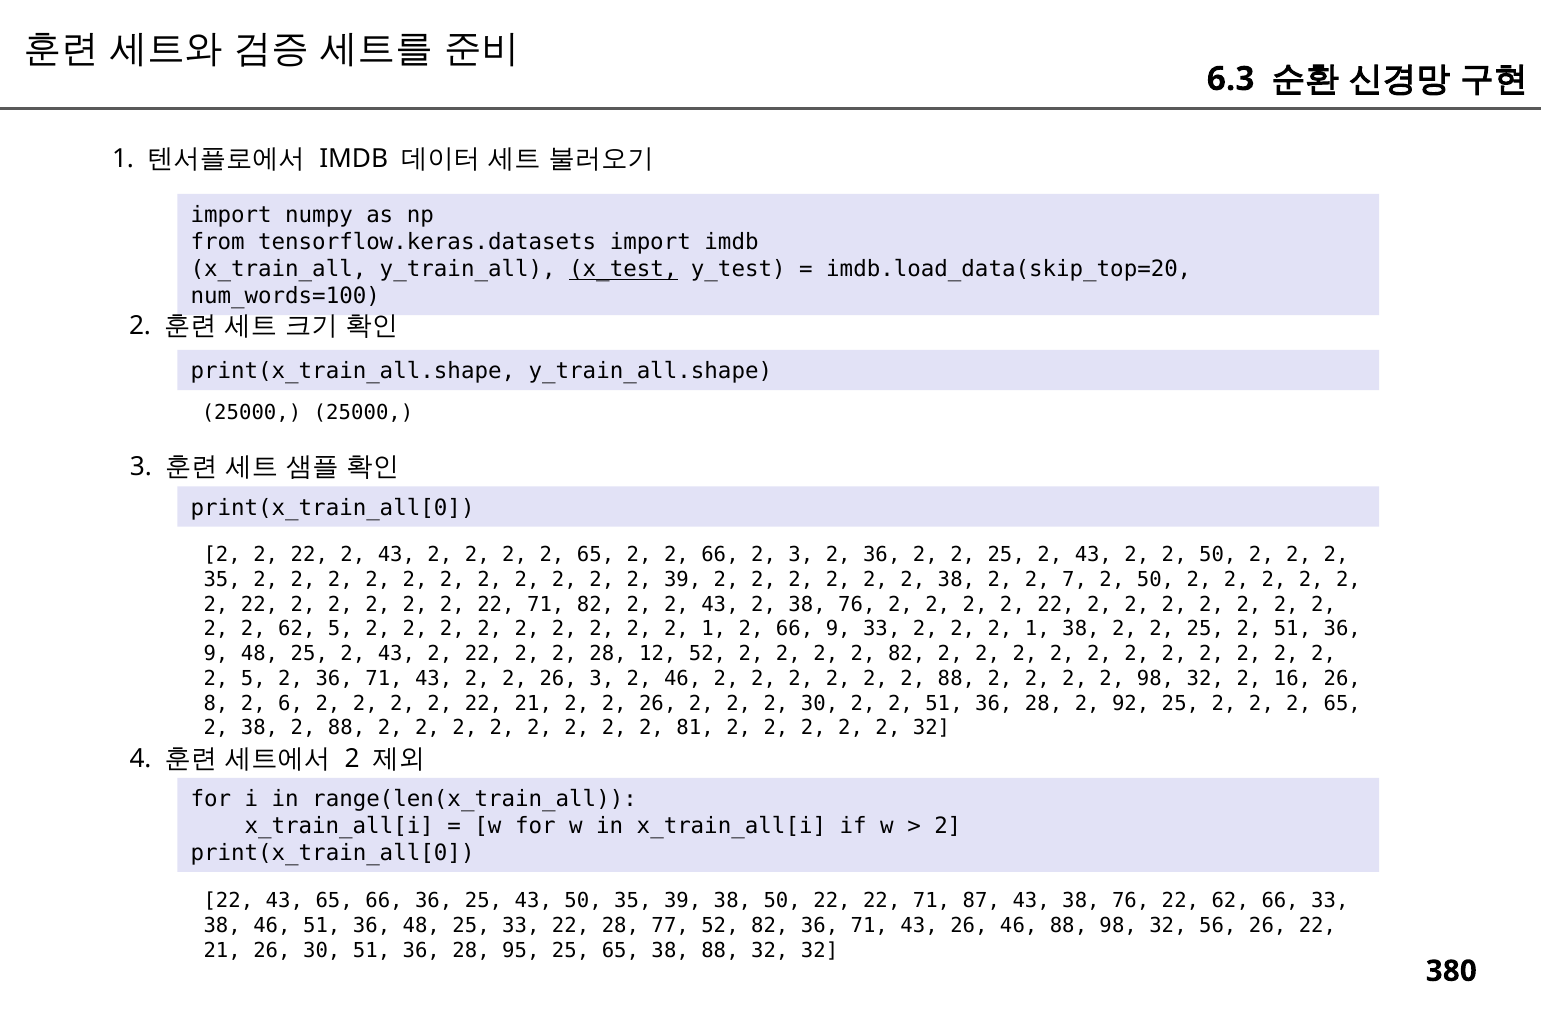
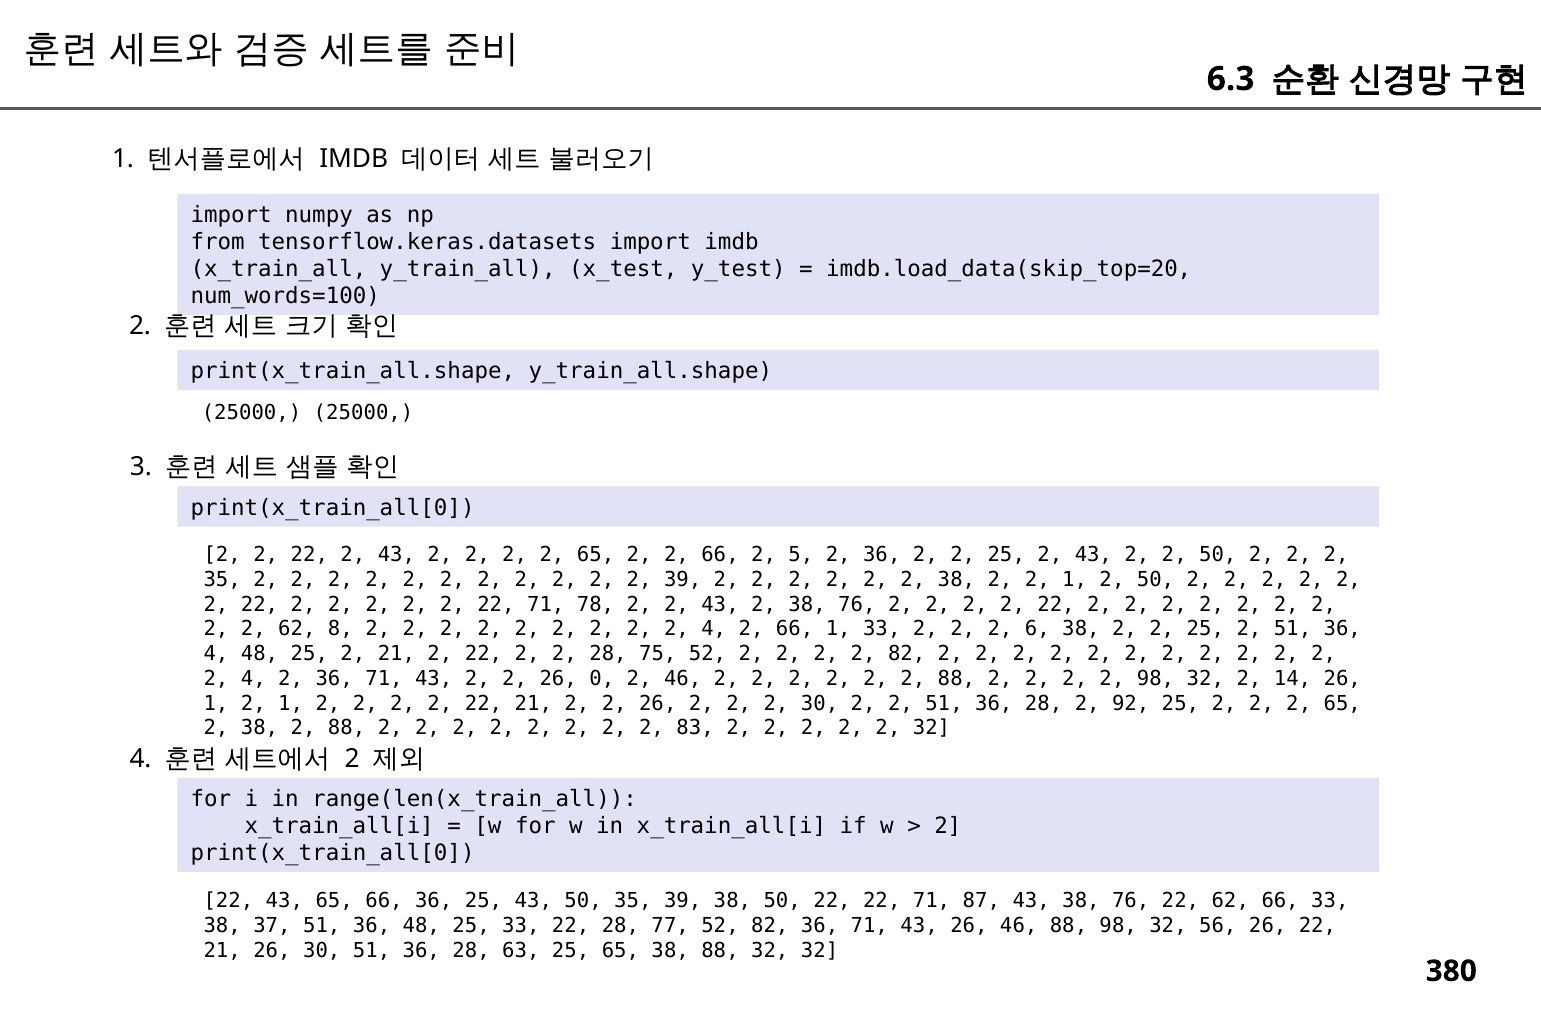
x_test underline: present -> none (623, 270)
2 3: 3 -> 5 (801, 555)
2 2 7: 7 -> 1 (1075, 580)
71 82: 82 -> 78 (595, 604)
62 5: 5 -> 8 (340, 629)
1: 1 -> 4 (714, 629)
66 9: 9 -> 1 (838, 629)
1: 1 -> 6 (1037, 629)
9: 9 -> 4 (216, 654)
48 25 2 43: 43 -> 21 (396, 654)
12: 12 -> 75 (658, 654)
5: 5 -> 4 (253, 679)
26 3: 3 -> 0 (602, 679)
16: 16 -> 14 (1292, 679)
8: 8 -> 1 (216, 703)
6: 6 -> 1 (291, 703)
81: 81 -> 83 (695, 728)
38 46: 46 -> 37 (272, 926)
95: 95 -> 63 (521, 950)
